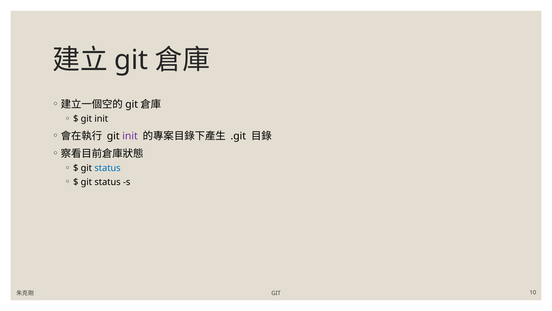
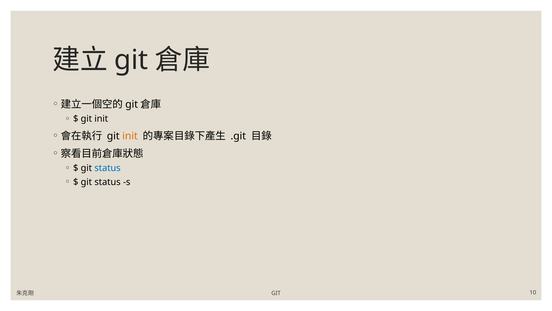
init colour: purple -> orange (130, 136)
